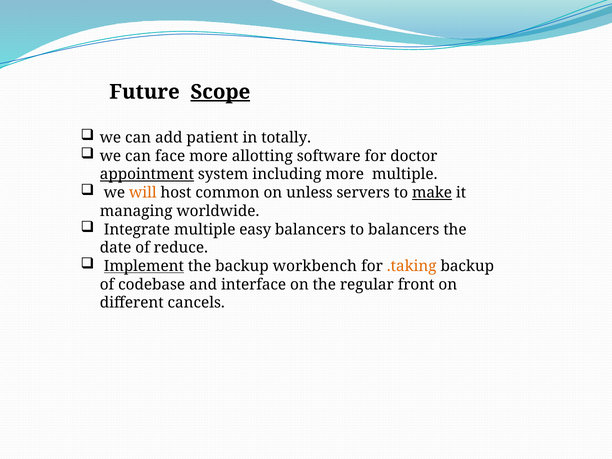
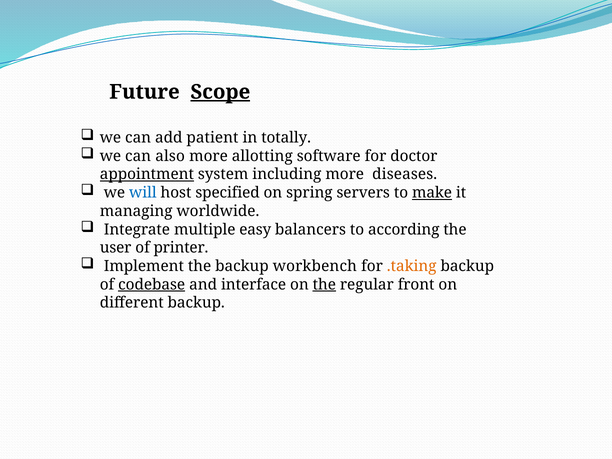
face: face -> also (170, 156)
more multiple: multiple -> diseases (405, 174)
will colour: orange -> blue (143, 193)
common: common -> specified (228, 193)
unless: unless -> spring (309, 193)
to balancers: balancers -> according (404, 229)
date: date -> user (116, 248)
reduce: reduce -> printer (181, 248)
Implement underline: present -> none (144, 266)
codebase underline: none -> present (152, 285)
the underline: none -> present (324, 285)
different cancels: cancels -> backup (196, 303)
